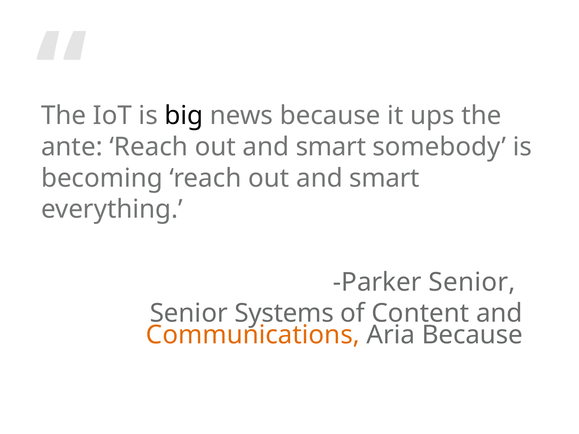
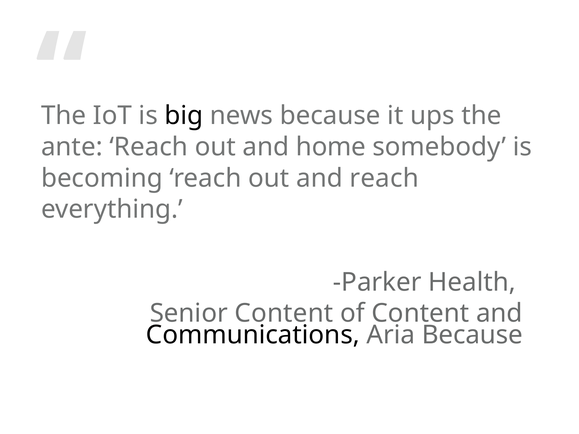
smart: smart -> home (331, 147)
smart: smart -> reach (384, 178)
Parker Senior: Senior -> Health (472, 282)
Senior Systems: Systems -> Content (284, 313)
Communications colour: orange -> black (253, 335)
